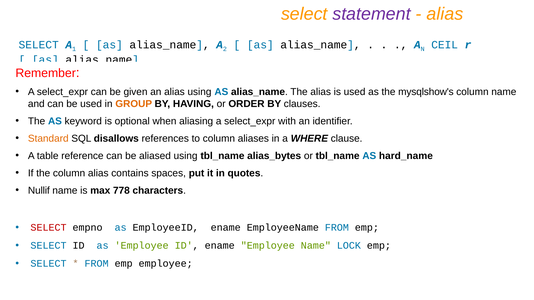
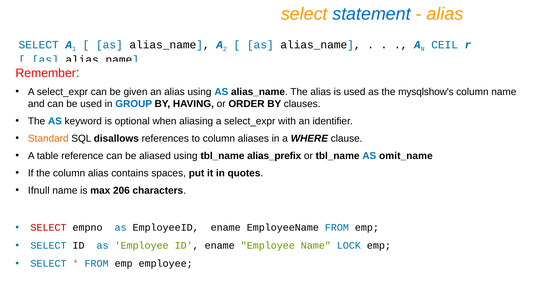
statement colour: purple -> blue (372, 14)
GROUP colour: orange -> blue (134, 104)
alias_bytes: alias_bytes -> alias_prefix (274, 156)
hard_name: hard_name -> omit_name (406, 156)
Nullif: Nullif -> Ifnull (39, 191)
778: 778 -> 206 (121, 191)
